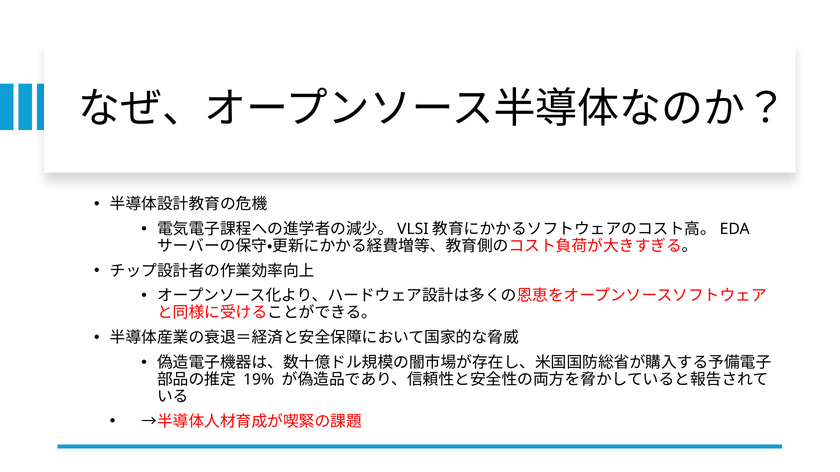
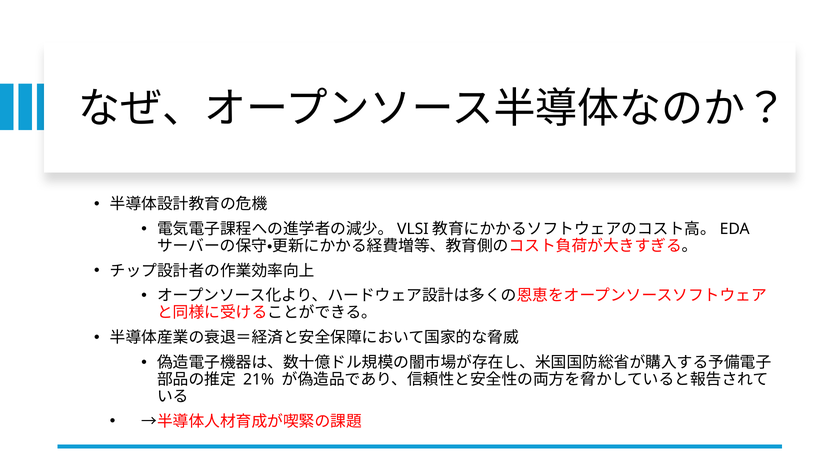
19%: 19% -> 21% (259, 380)
